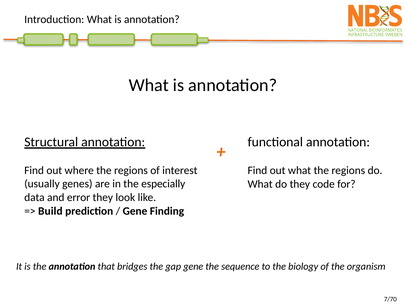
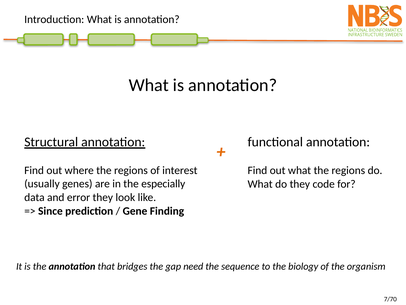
Build: Build -> Since (50, 211)
gap gene: gene -> need (193, 266)
